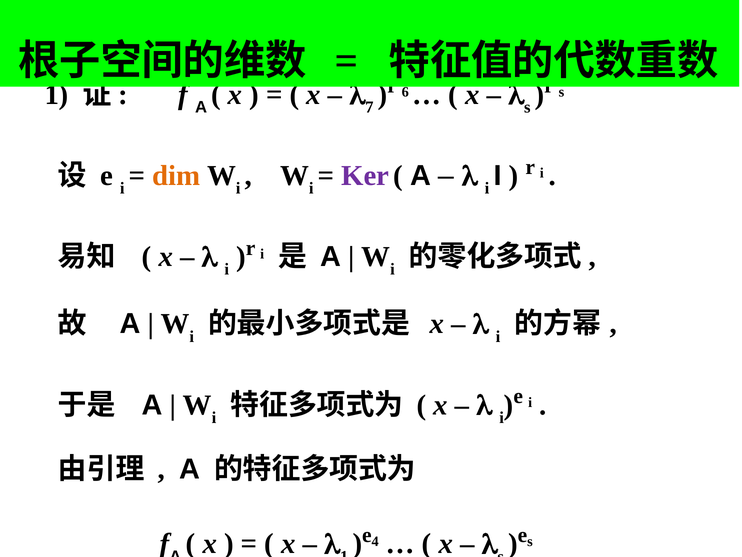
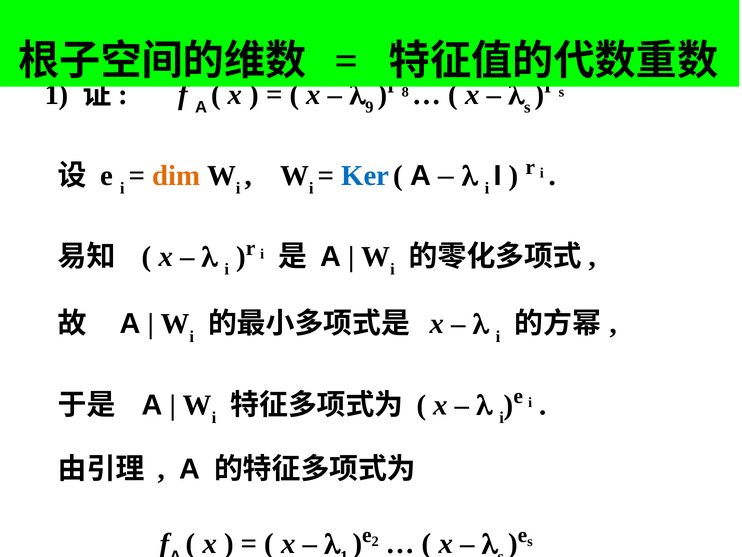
7: 7 -> 9 (369, 107)
6: 6 -> 8 (405, 92)
Ker colour: purple -> blue (365, 176)
4: 4 -> 2 (375, 541)
